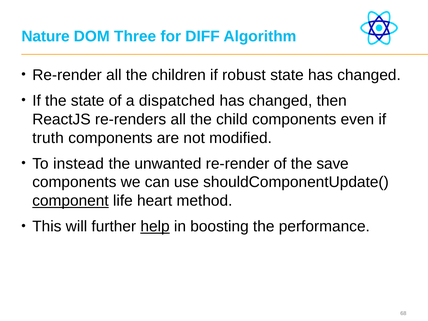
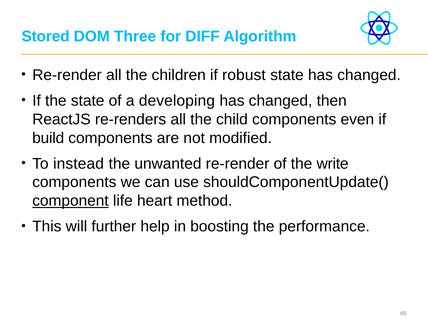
Nature: Nature -> Stored (46, 37)
dispatched: dispatched -> developing (177, 101)
truth: truth -> build (48, 138)
save: save -> write (333, 164)
help underline: present -> none (155, 227)
